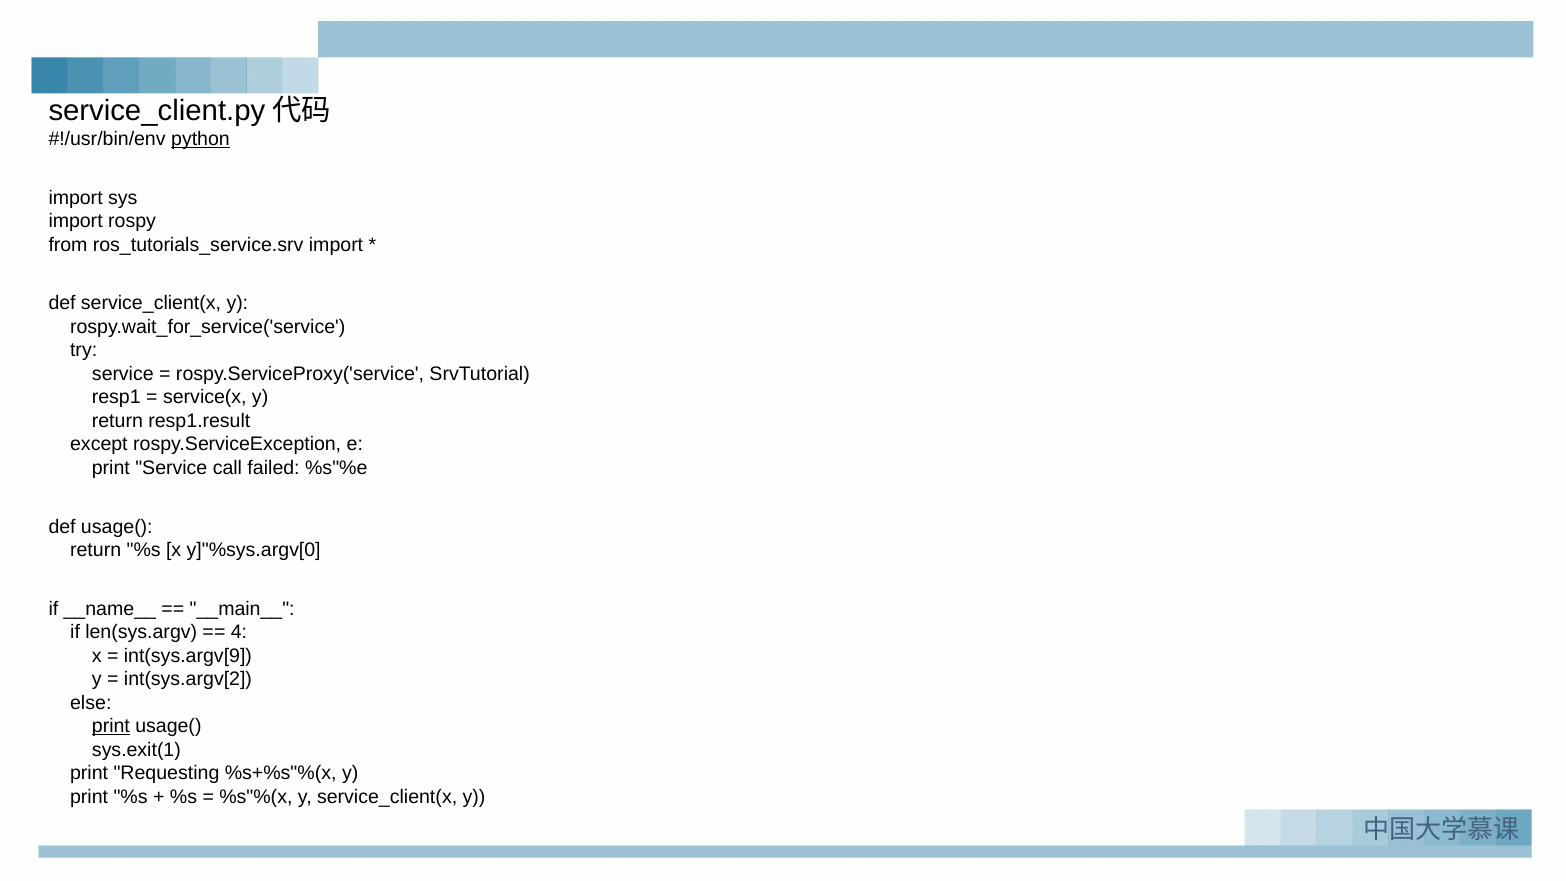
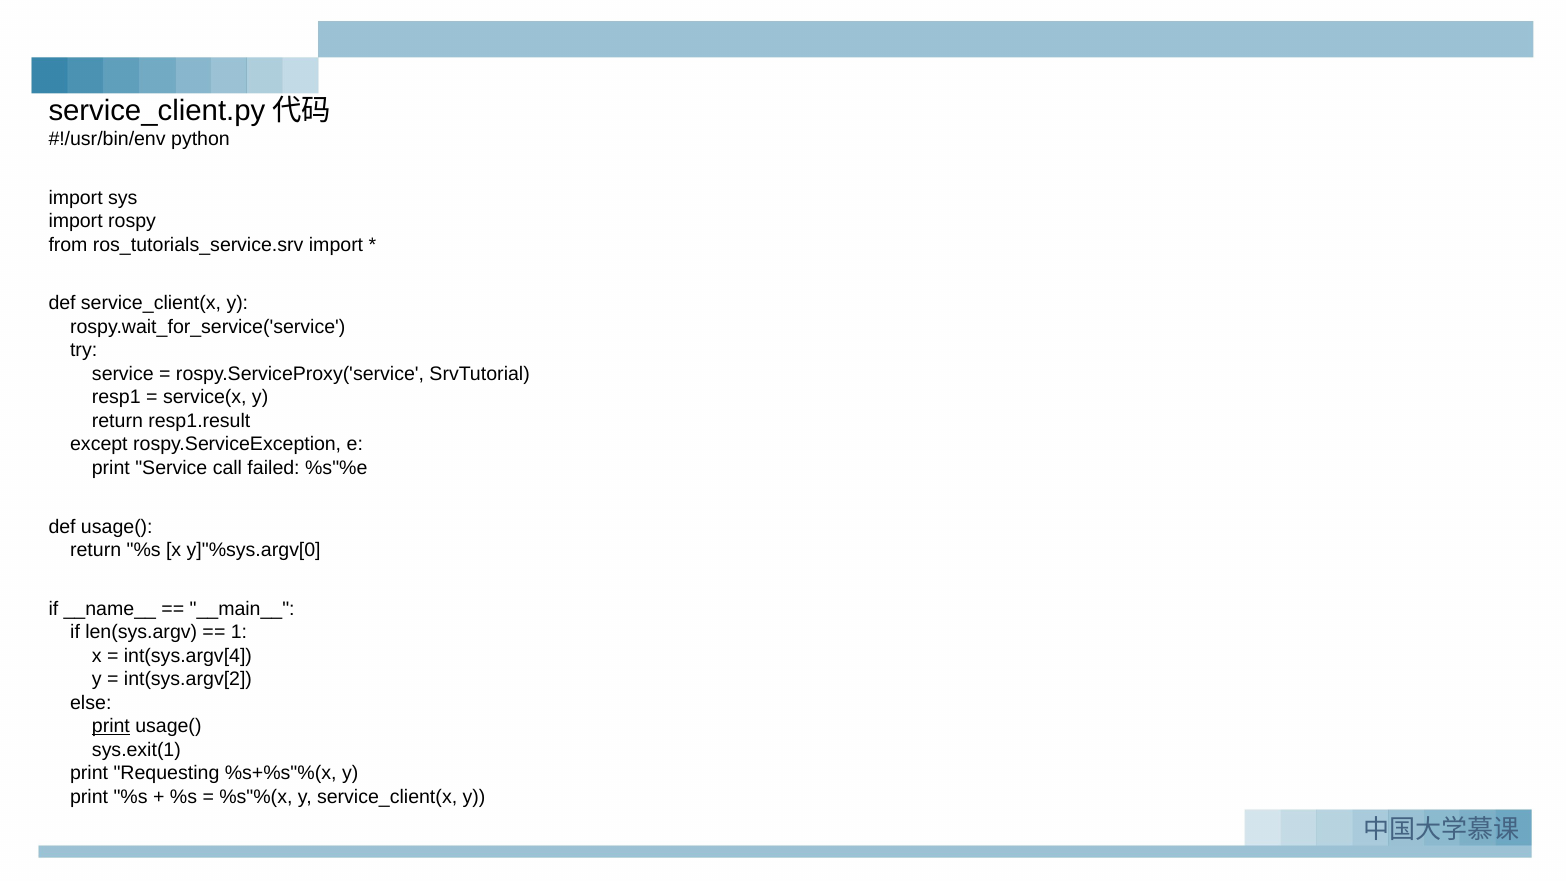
python underline: present -> none (200, 139)
4: 4 -> 1 (239, 632)
int(sys.argv[9: int(sys.argv[9 -> int(sys.argv[4 (188, 656)
